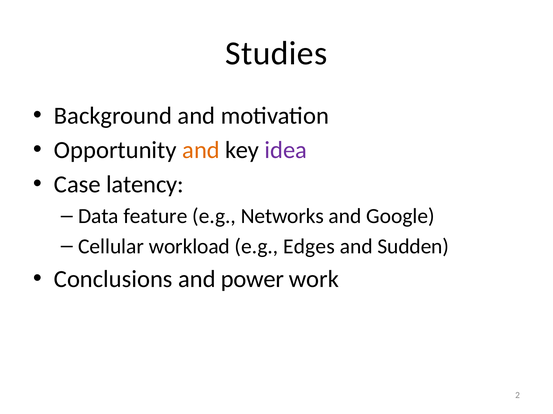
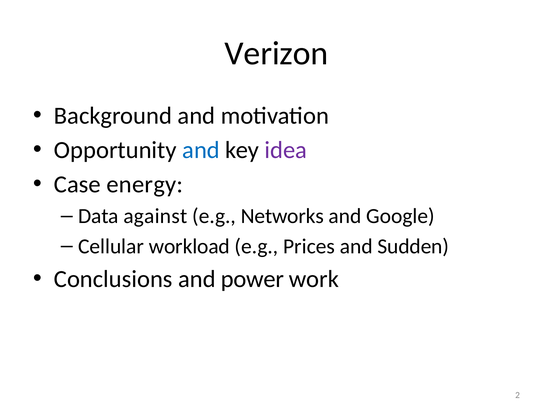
Studies: Studies -> Verizon (276, 54)
and colour: orange -> blue (201, 150)
latency: latency -> energy (145, 185)
feature: feature -> against (155, 217)
Edges: Edges -> Prices (309, 247)
